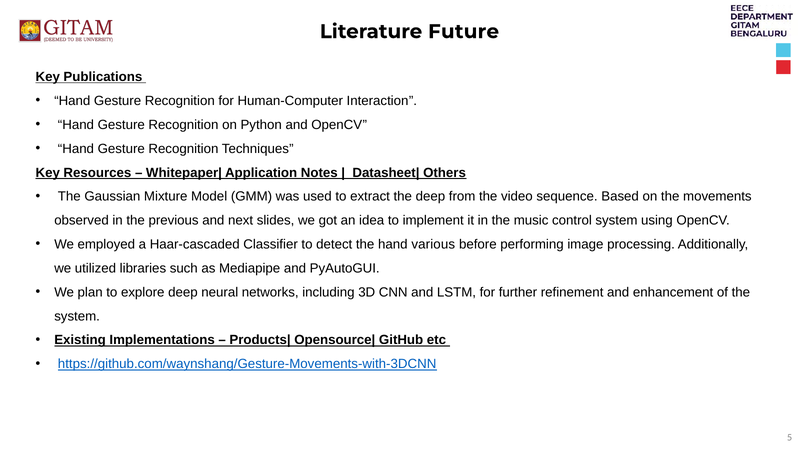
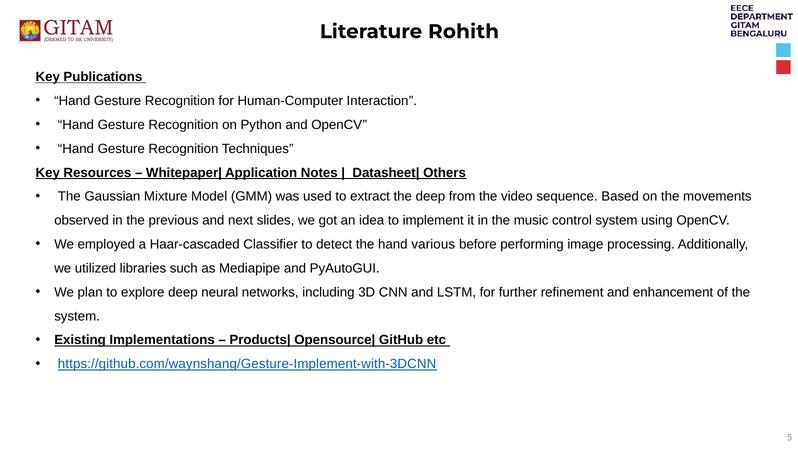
Future: Future -> Rohith (464, 32)
https://github.com/waynshang/Gesture-Movements-with-3DCNN: https://github.com/waynshang/Gesture-Movements-with-3DCNN -> https://github.com/waynshang/Gesture-Implement-with-3DCNN (247, 364)
